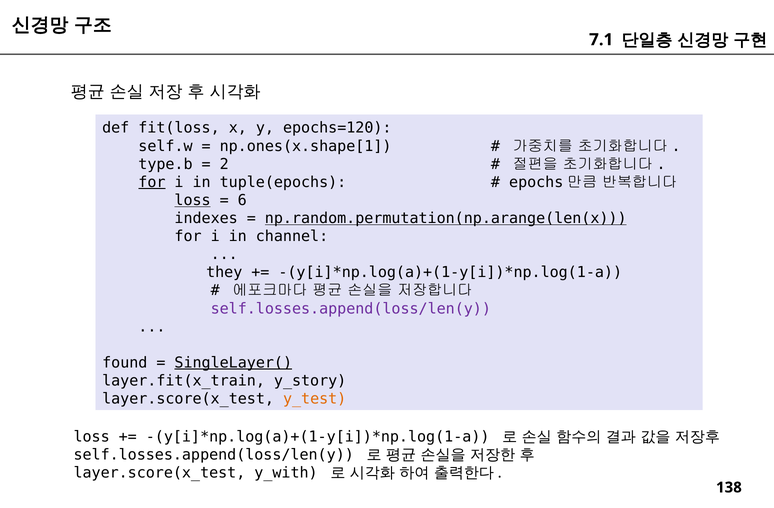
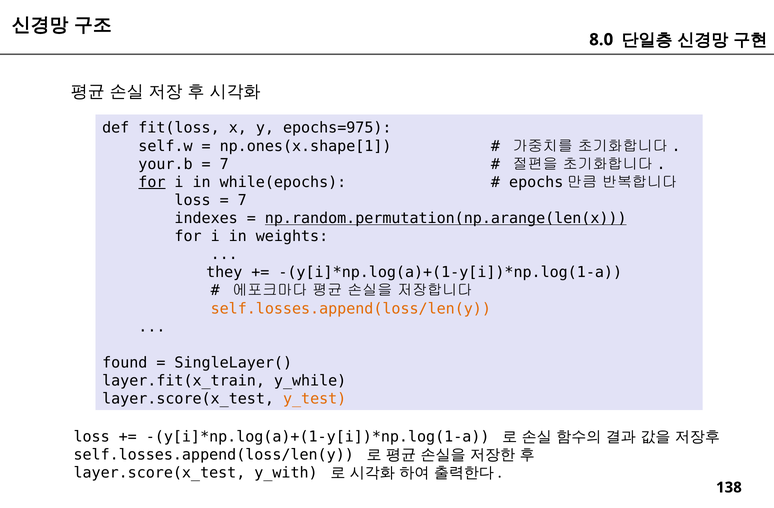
7.1: 7.1 -> 8.0 (601, 40)
epochs=120: epochs=120 -> epochs=975 (337, 128)
type.b: type.b -> your.b (165, 164)
2: 2 -> 7 (224, 164)
tuple(epochs: tuple(epochs -> while(epochs (283, 182)
loss underline: present -> none (193, 200)
6: 6 -> 7 (242, 200)
channel: channel -> weights (292, 237)
self.losses.append(loss/len(y colour: purple -> orange (351, 309)
SingleLayer( underline: present -> none (233, 363)
y_story: y_story -> y_while (310, 381)
